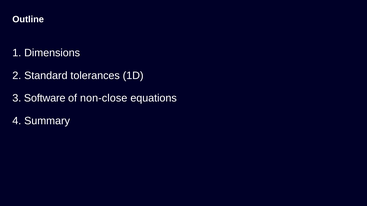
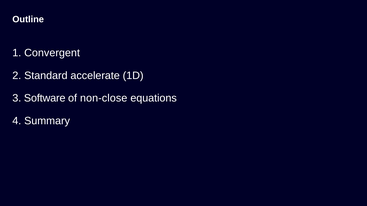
Dimensions: Dimensions -> Convergent (52, 53)
tolerances: tolerances -> accelerate (95, 76)
